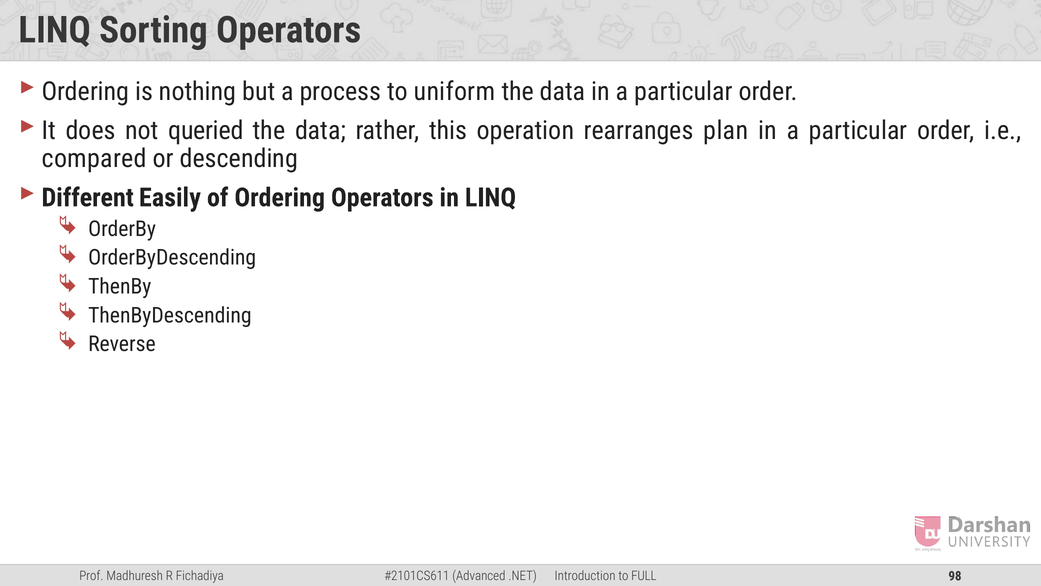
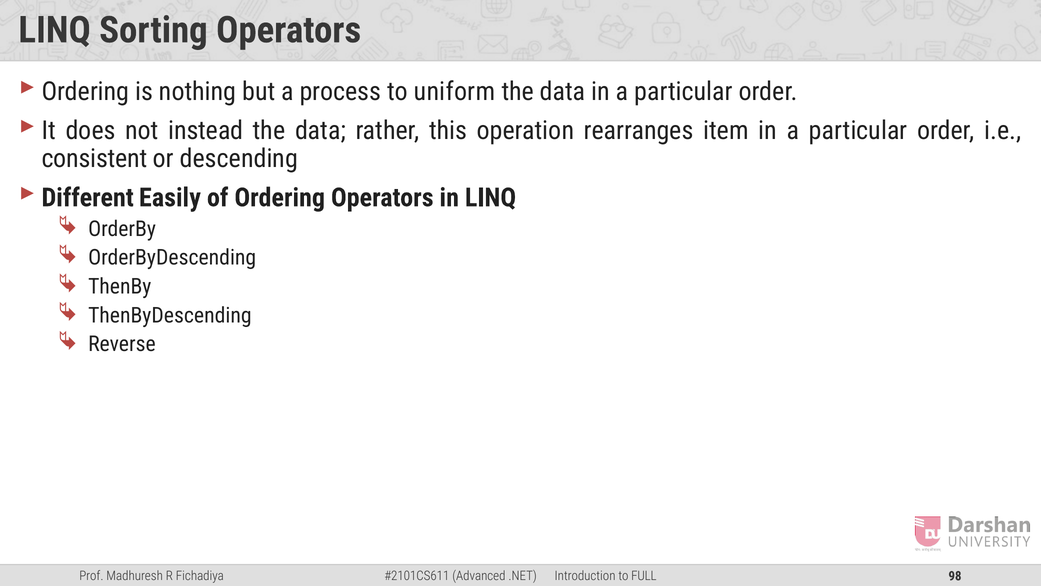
queried: queried -> instead (206, 130)
plan: plan -> item (726, 130)
compared: compared -> consistent (94, 159)
